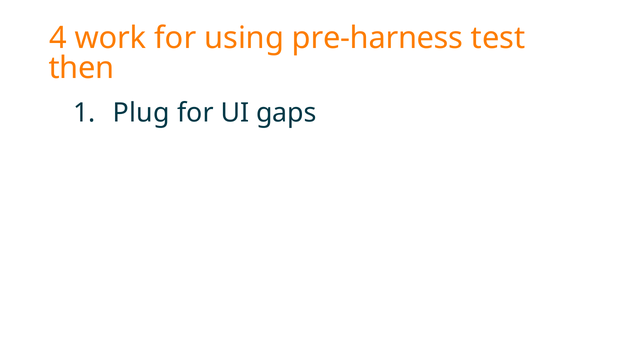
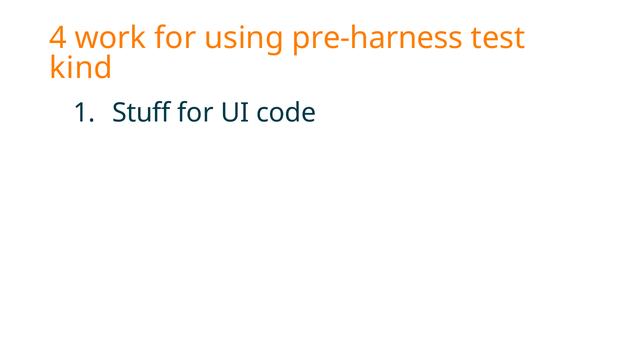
then: then -> kind (81, 68)
Plug: Plug -> Stuff (141, 113)
gaps: gaps -> code (286, 113)
